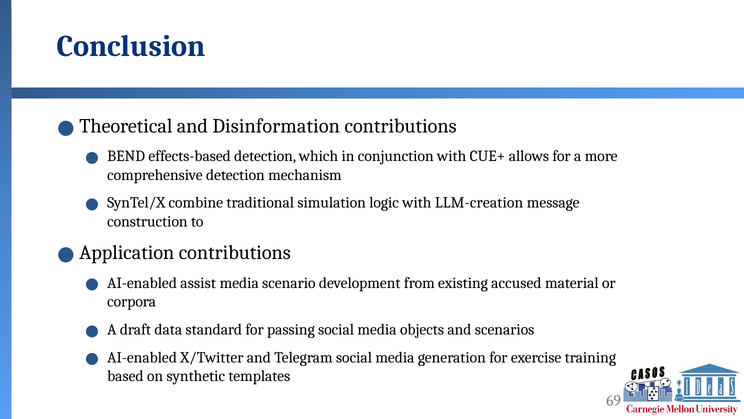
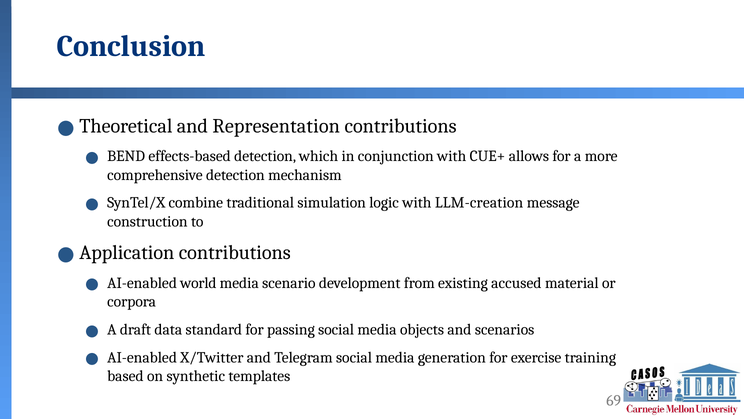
Disinformation: Disinformation -> Representation (276, 126)
assist: assist -> world (198, 283)
